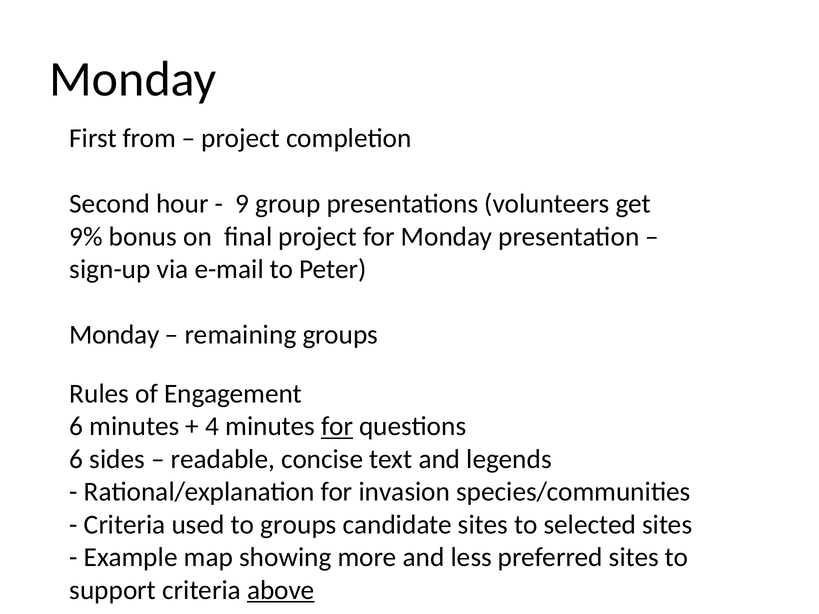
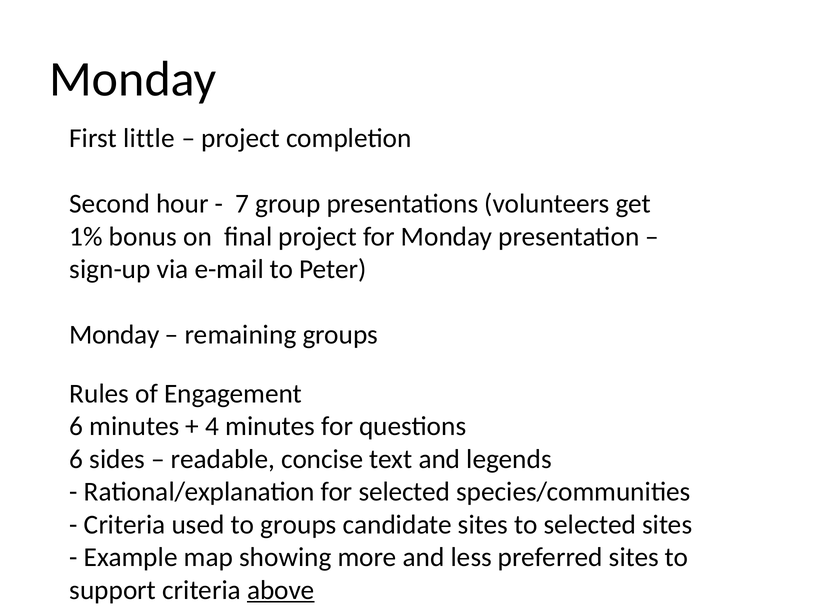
from: from -> little (149, 138)
9: 9 -> 7 (242, 204)
9%: 9% -> 1% (86, 237)
for underline: present -> none (337, 427)
for invasion: invasion -> selected (404, 492)
